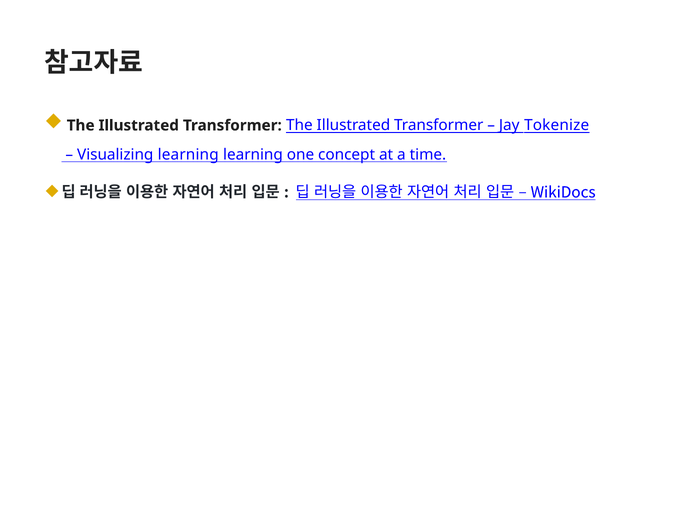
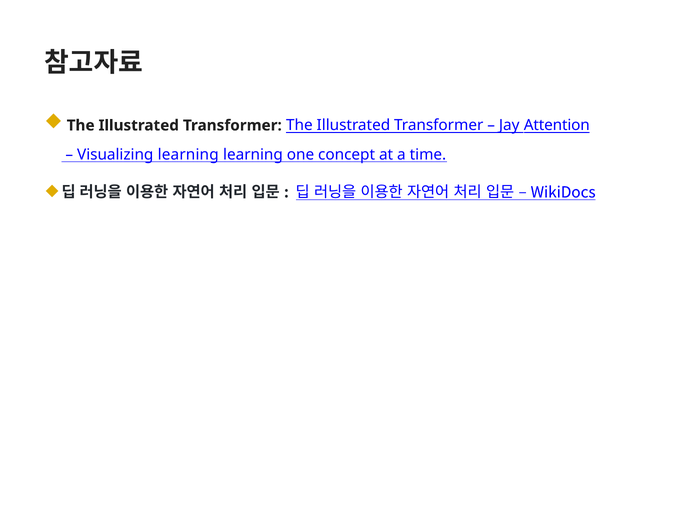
Tokenize: Tokenize -> Attention (557, 125)
